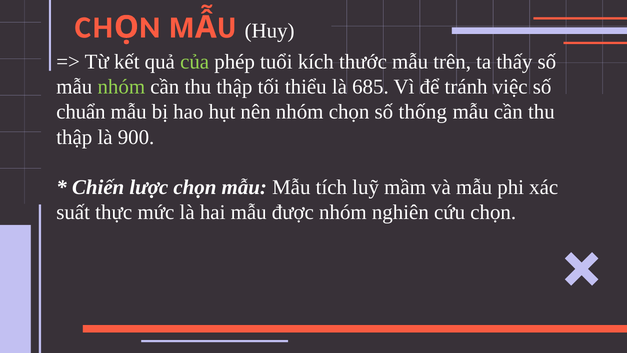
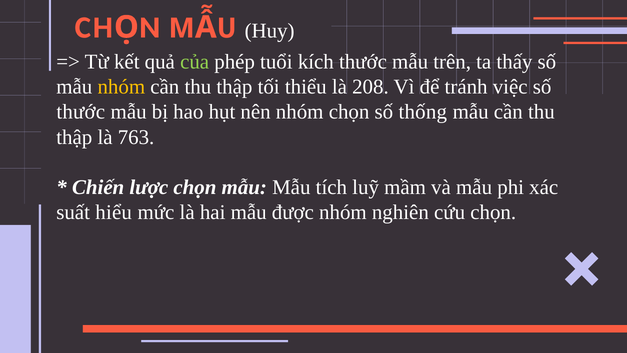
nhóm colour: light green -> yellow (121, 87)
685: 685 -> 208 (370, 87)
chuẩn: chuẩn -> thước (81, 112)
900: 900 -> 763 (136, 137)
thực: thực -> hiểu (114, 212)
